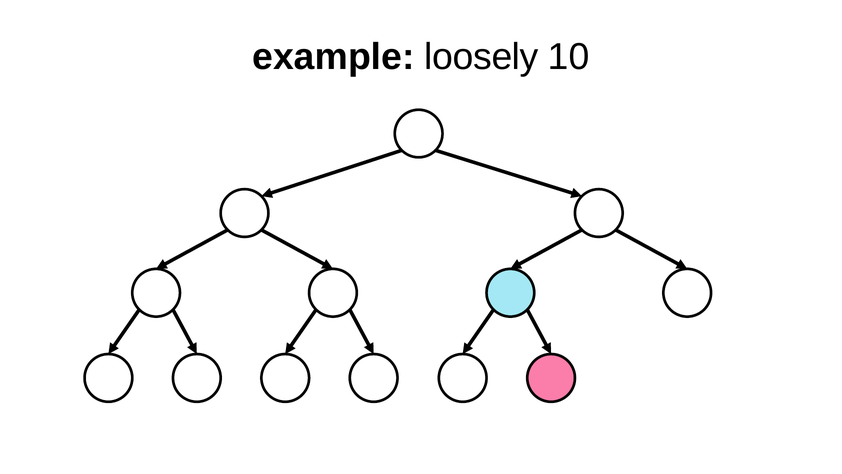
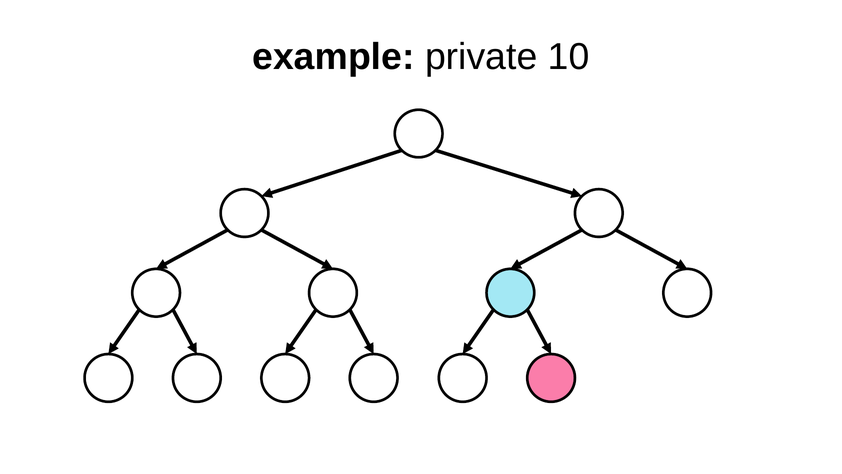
loosely: loosely -> private (481, 57)
